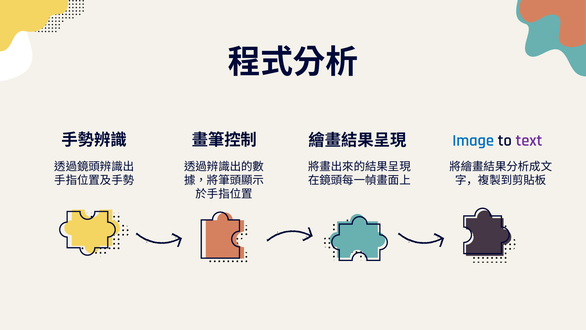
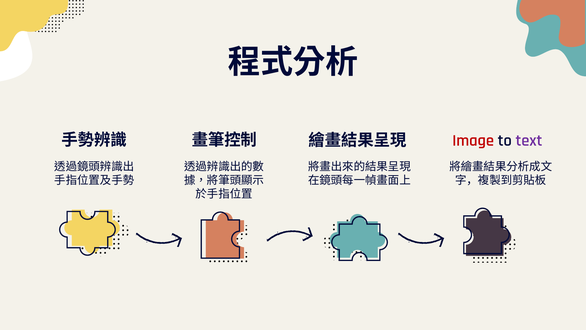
Image colour: blue -> red (473, 140)
